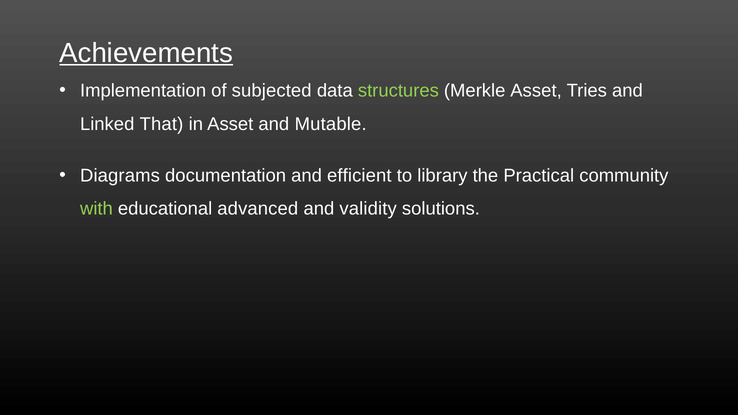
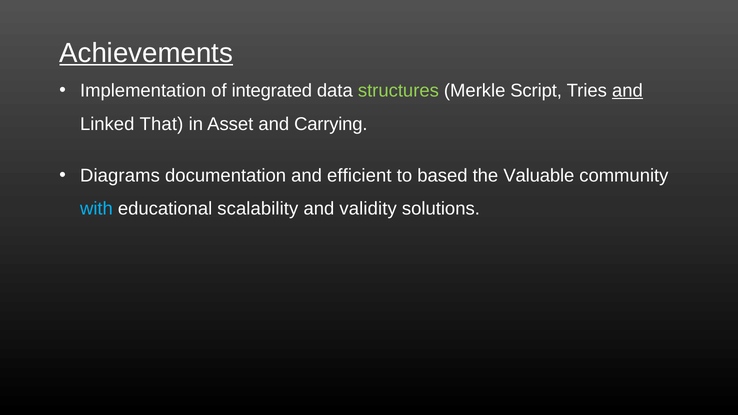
subjected: subjected -> integrated (272, 91)
Merkle Asset: Asset -> Script (536, 91)
and underline: none -> present (627, 91)
Mutable: Mutable -> Carrying (331, 124)
library: library -> based (442, 176)
Practical: Practical -> Valuable (539, 176)
with colour: light green -> light blue (96, 209)
advanced: advanced -> scalability (258, 209)
